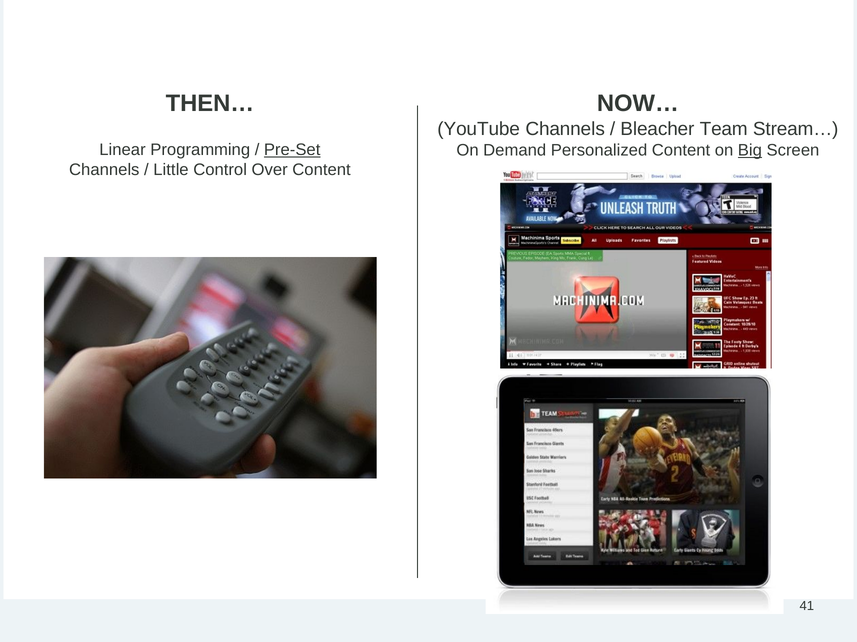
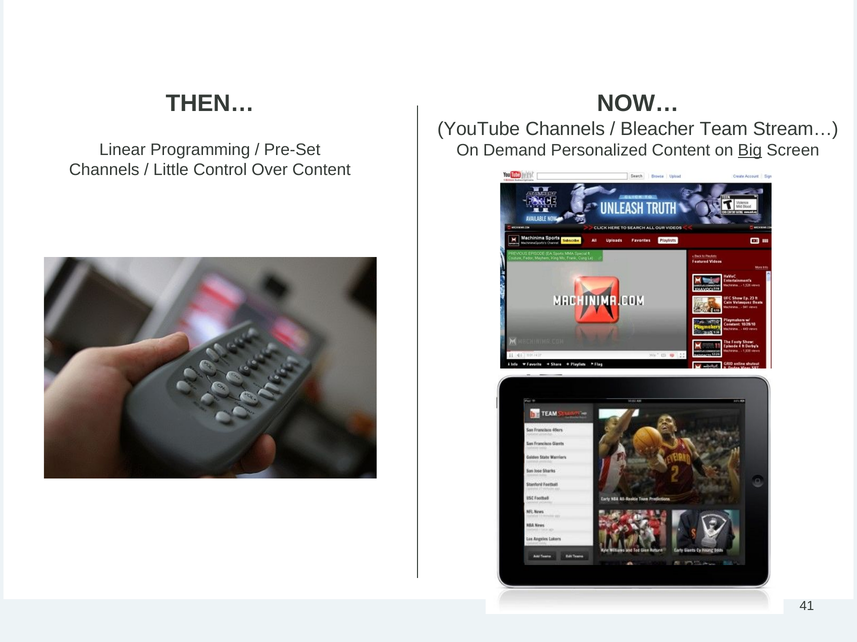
Pre-Set underline: present -> none (292, 150)
